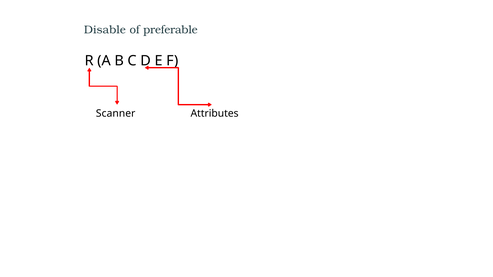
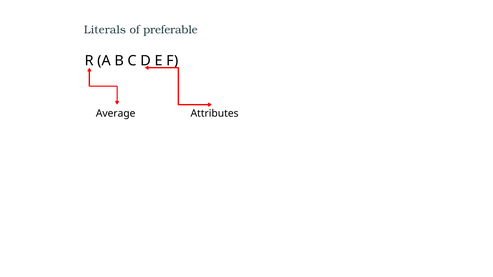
Disable: Disable -> Literals (105, 30)
Scanner: Scanner -> Average (116, 113)
